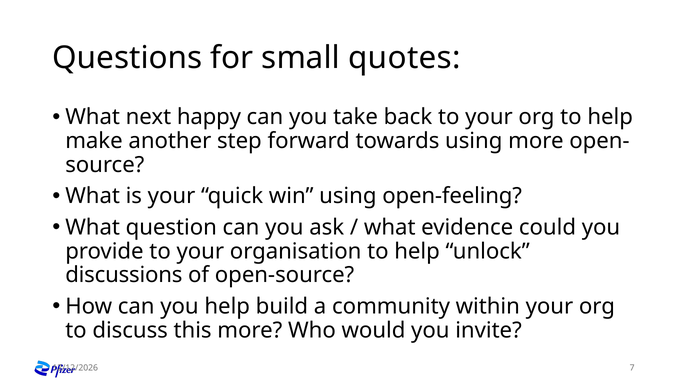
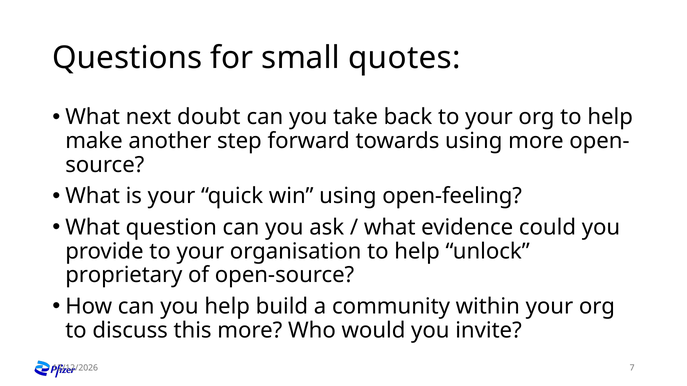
happy: happy -> doubt (209, 117)
discussions: discussions -> proprietary (124, 275)
